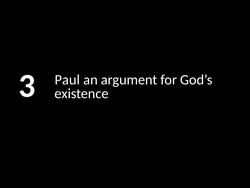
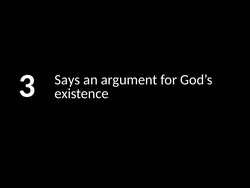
Paul: Paul -> Says (67, 80)
